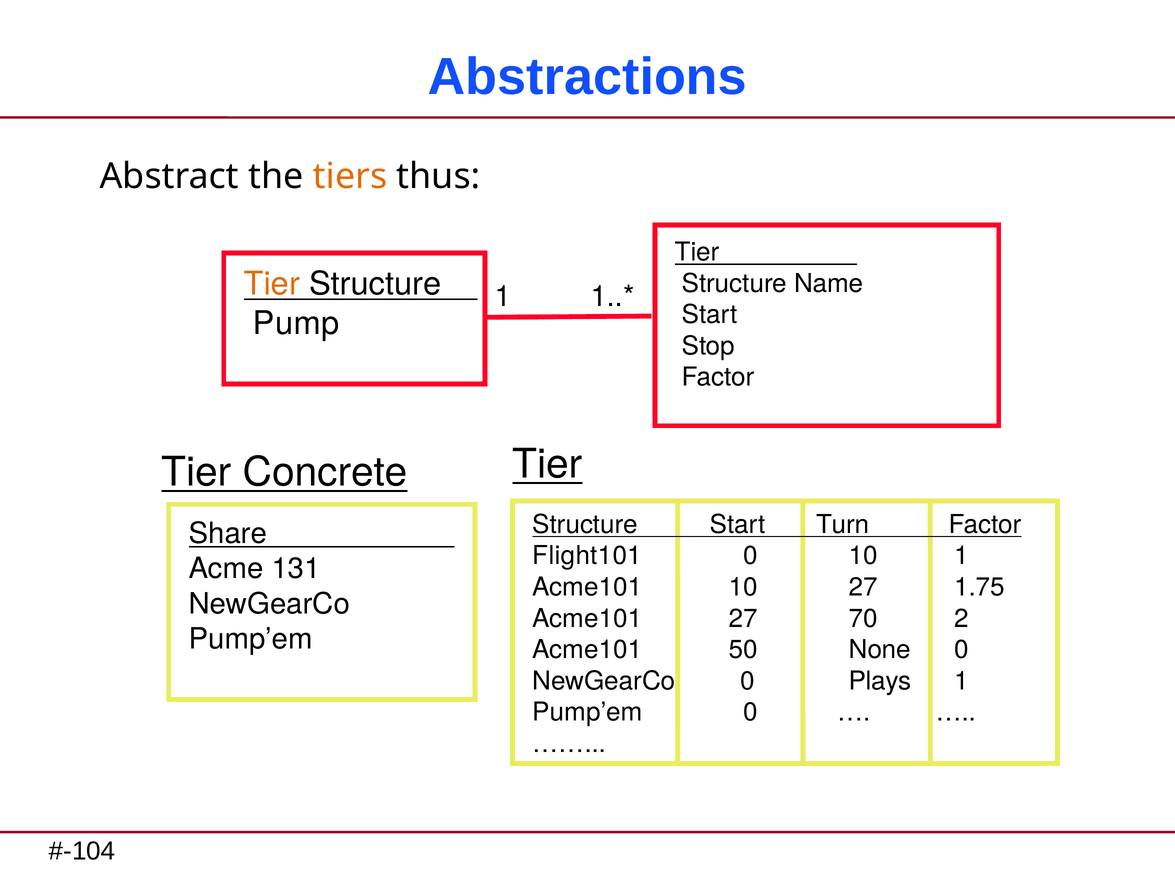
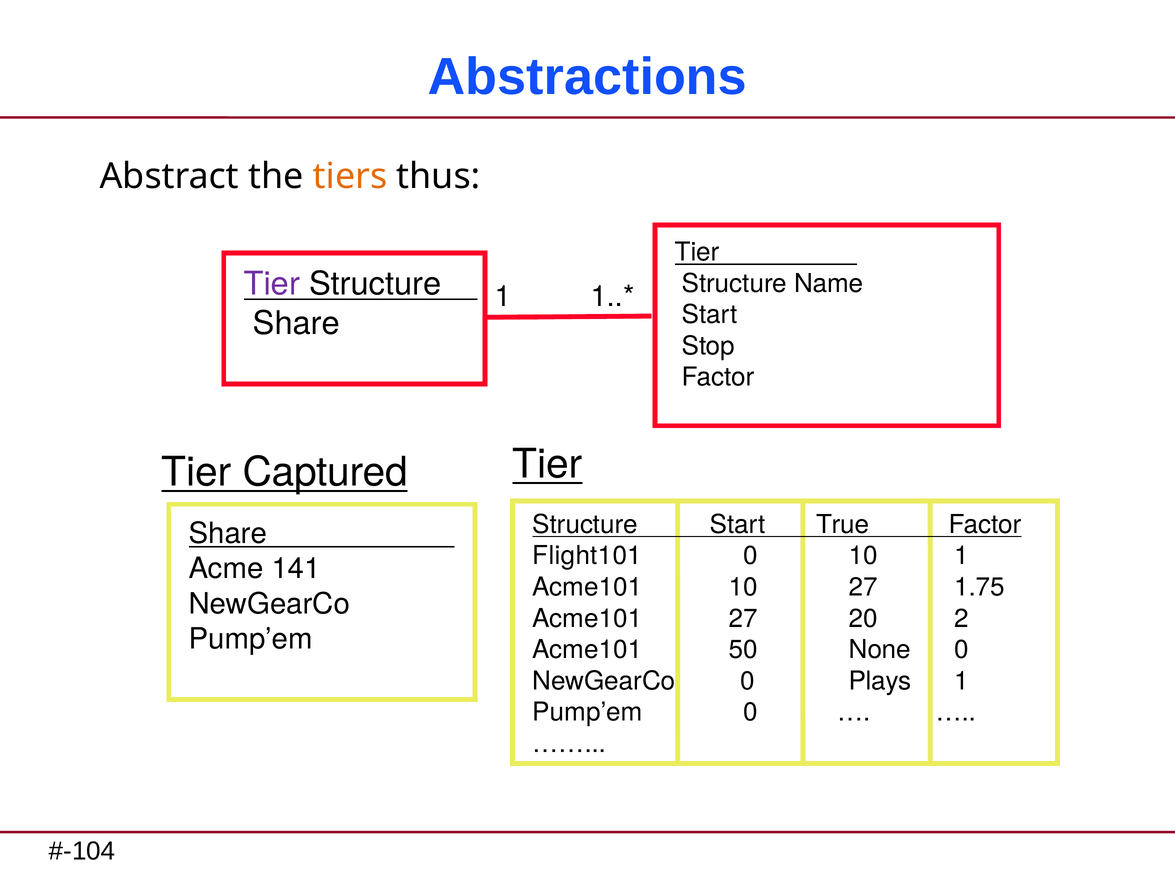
Tier colour: orange -> purple (272, 284)
Pump: Pump -> Share (296, 323)
Concrete: Concrete -> Captured (325, 472)
Turn: Turn -> True (843, 525)
131: 131 -> 141 (296, 569)
70: 70 -> 20 (863, 619)
